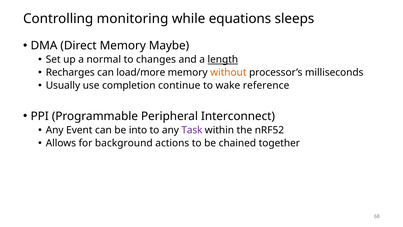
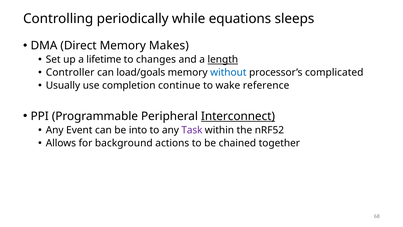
monitoring: monitoring -> periodically (133, 19)
Maybe: Maybe -> Makes (169, 46)
normal: normal -> lifetime (104, 59)
Recharges: Recharges -> Controller (70, 72)
load/more: load/more -> load/goals (141, 72)
without colour: orange -> blue (228, 72)
milliseconds: milliseconds -> complicated (334, 72)
Interconnect underline: none -> present (238, 116)
